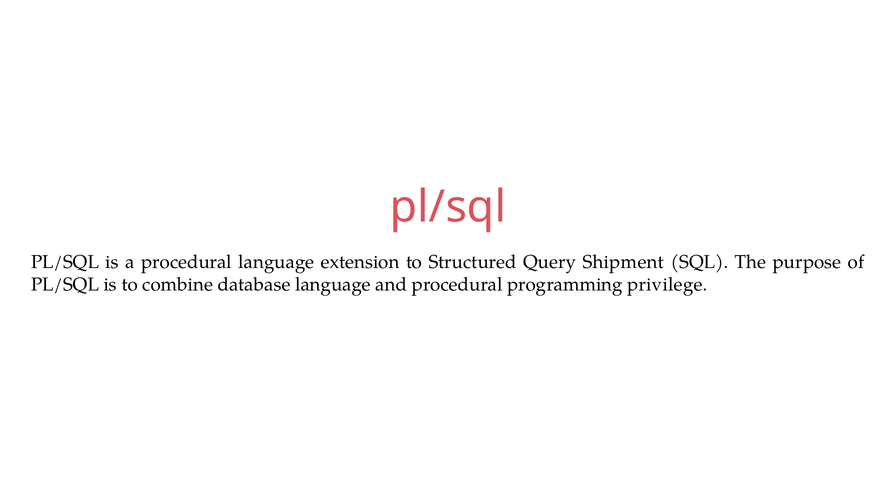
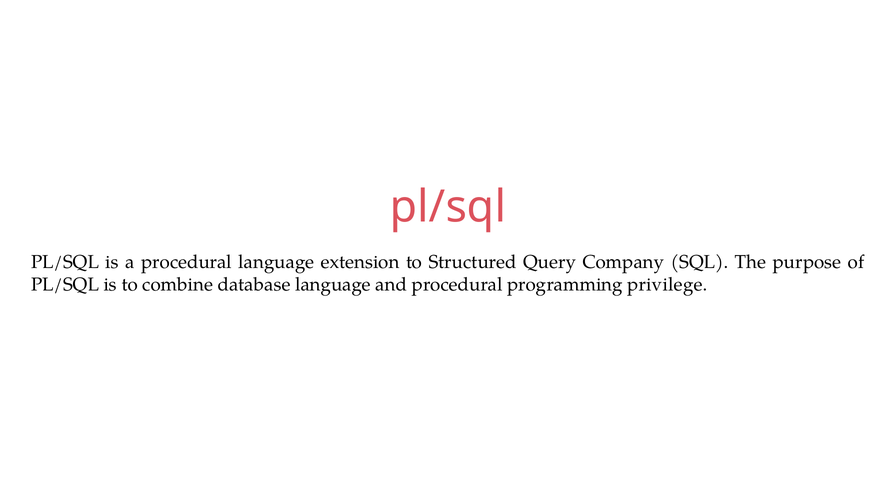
Shipment: Shipment -> Company (623, 262)
